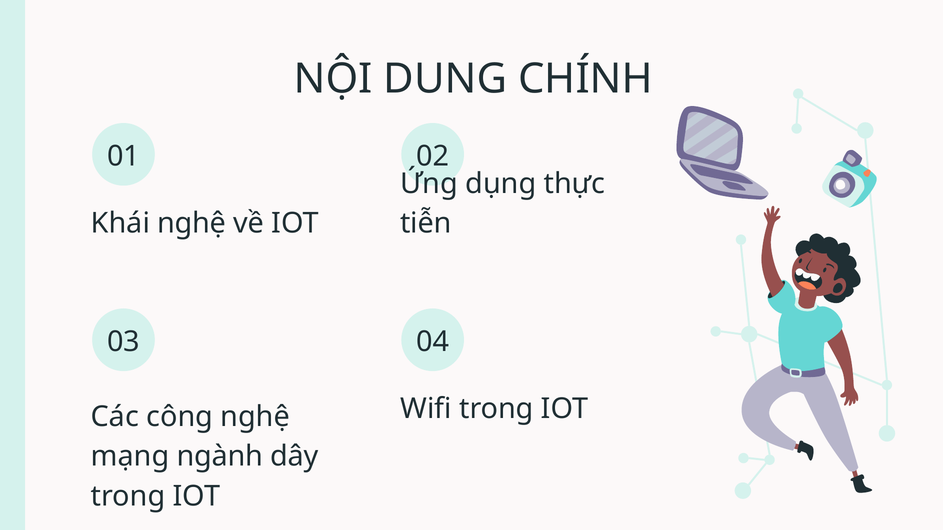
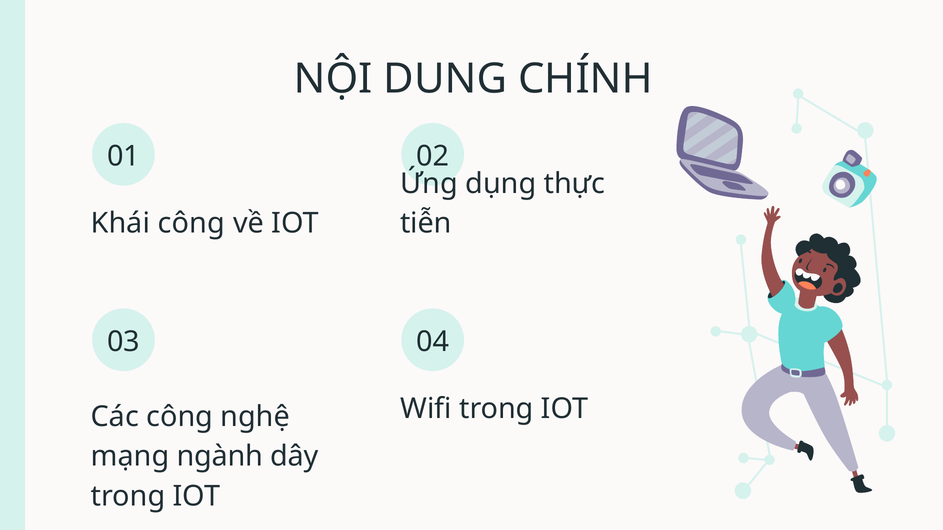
Khái nghệ: nghệ -> công (191, 224)
